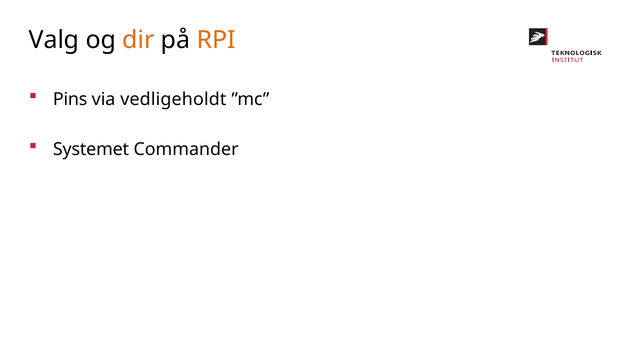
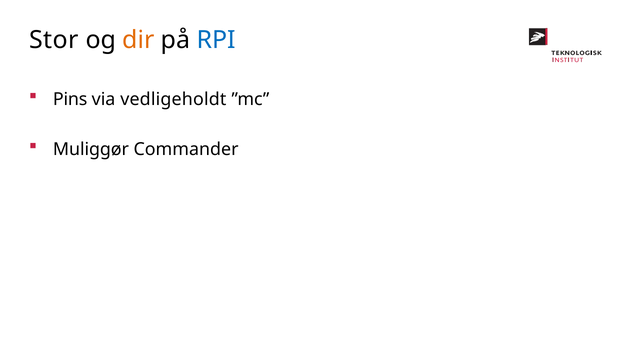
Valg: Valg -> Stor (54, 40)
RPI colour: orange -> blue (216, 40)
Systemet: Systemet -> Muliggør (91, 149)
